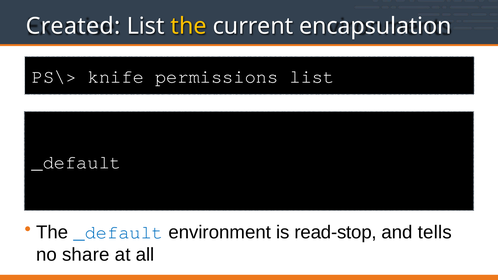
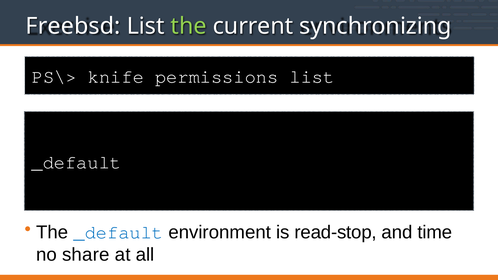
Created: Created -> Freebsd (73, 26)
the colour: yellow -> light green (189, 26)
encapsulation: encapsulation -> synchronizing (375, 26)
tells: tells -> time (435, 232)
